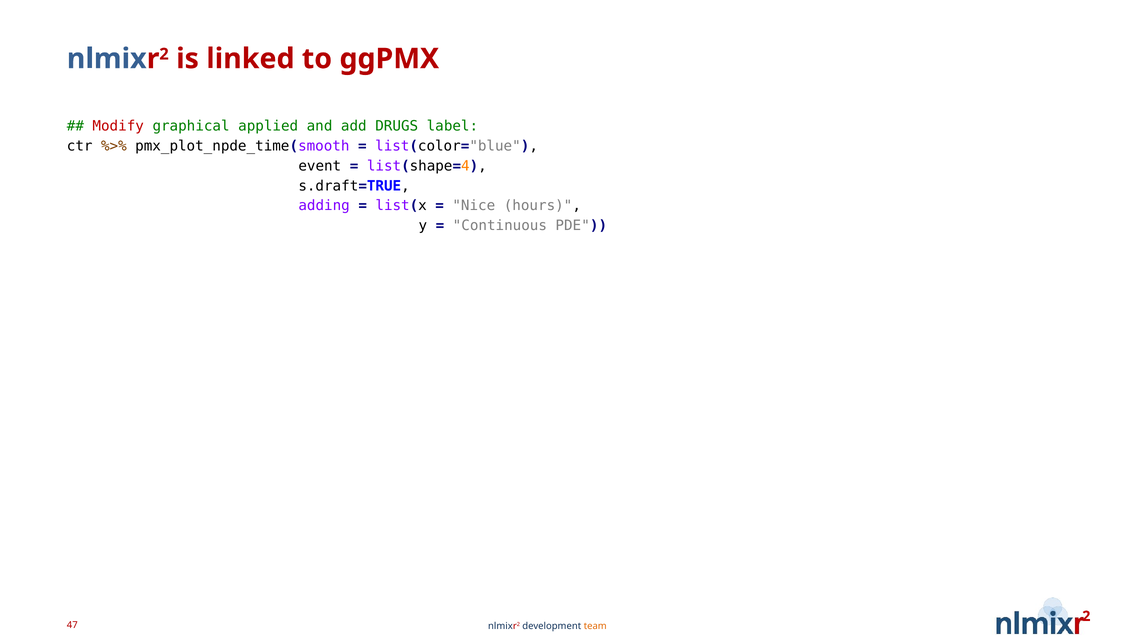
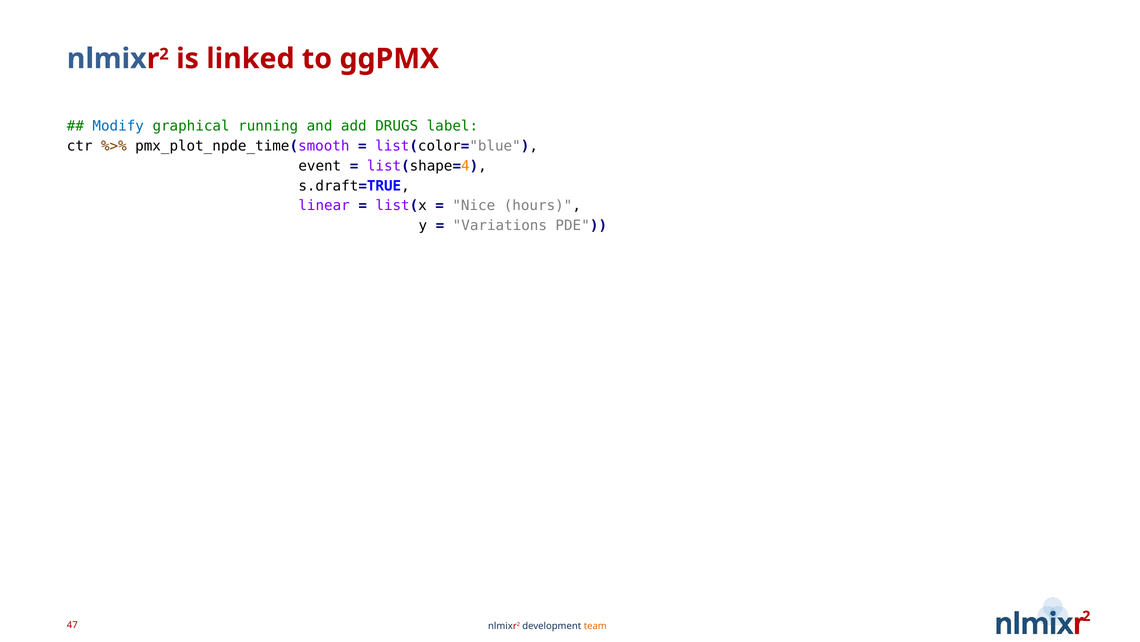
Modify colour: red -> blue (118, 126)
applied: applied -> running (268, 126)
adding: adding -> linear (324, 206)
Continuous: Continuous -> Variations (500, 226)
